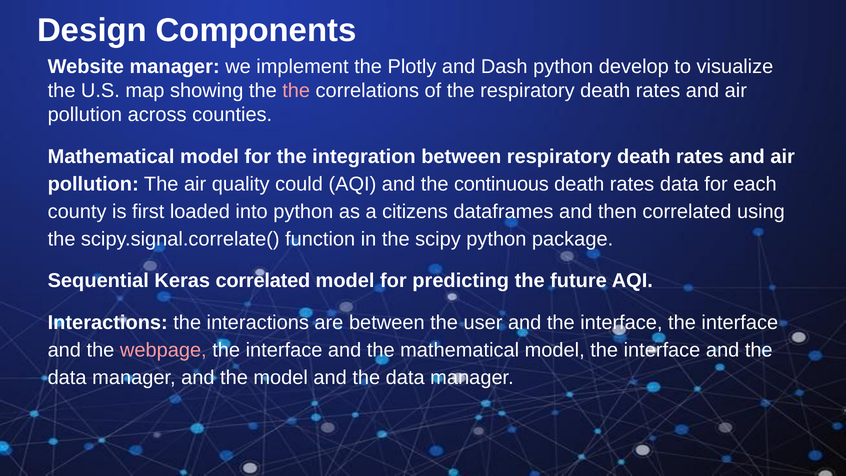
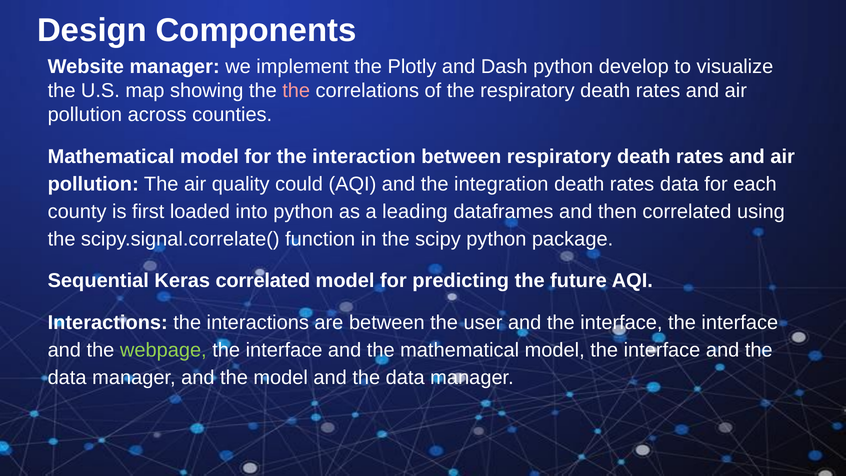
integration: integration -> interaction (364, 156)
continuous: continuous -> integration (501, 184)
citizens: citizens -> leading (415, 212)
webpage colour: pink -> light green (163, 350)
